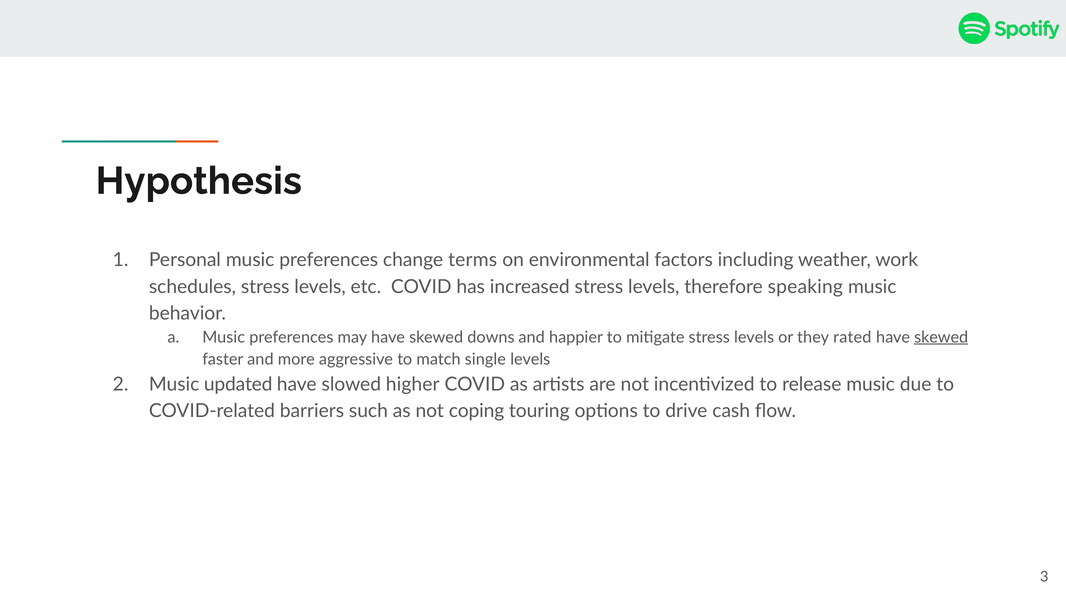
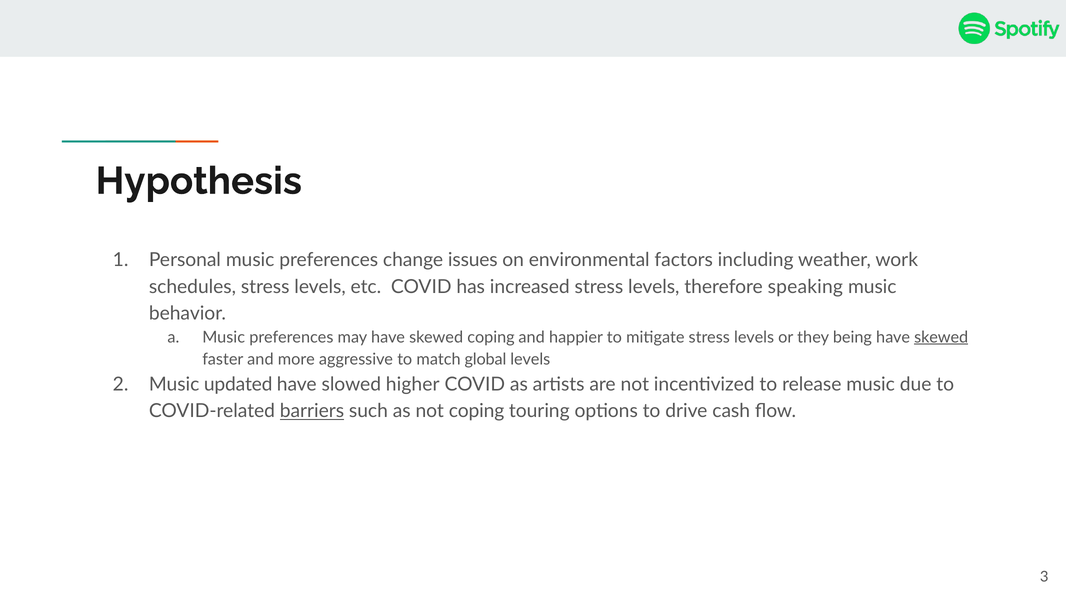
terms: terms -> issues (473, 260)
skewed downs: downs -> coping (491, 338)
rated: rated -> being (852, 338)
single: single -> global (485, 360)
barriers underline: none -> present (312, 412)
